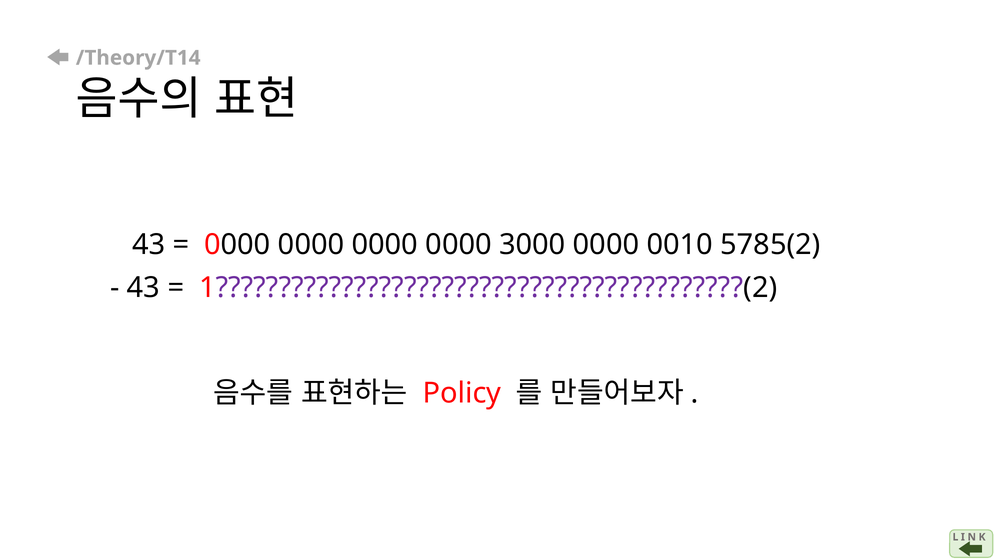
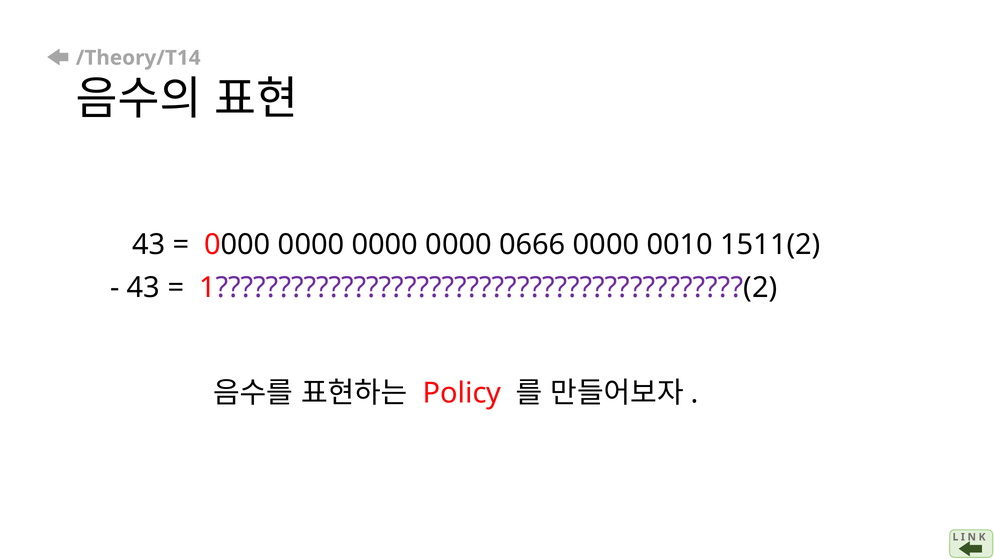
3000: 3000 -> 0666 (532, 245)
5785(2: 5785(2 -> 1511(2 (770, 245)
